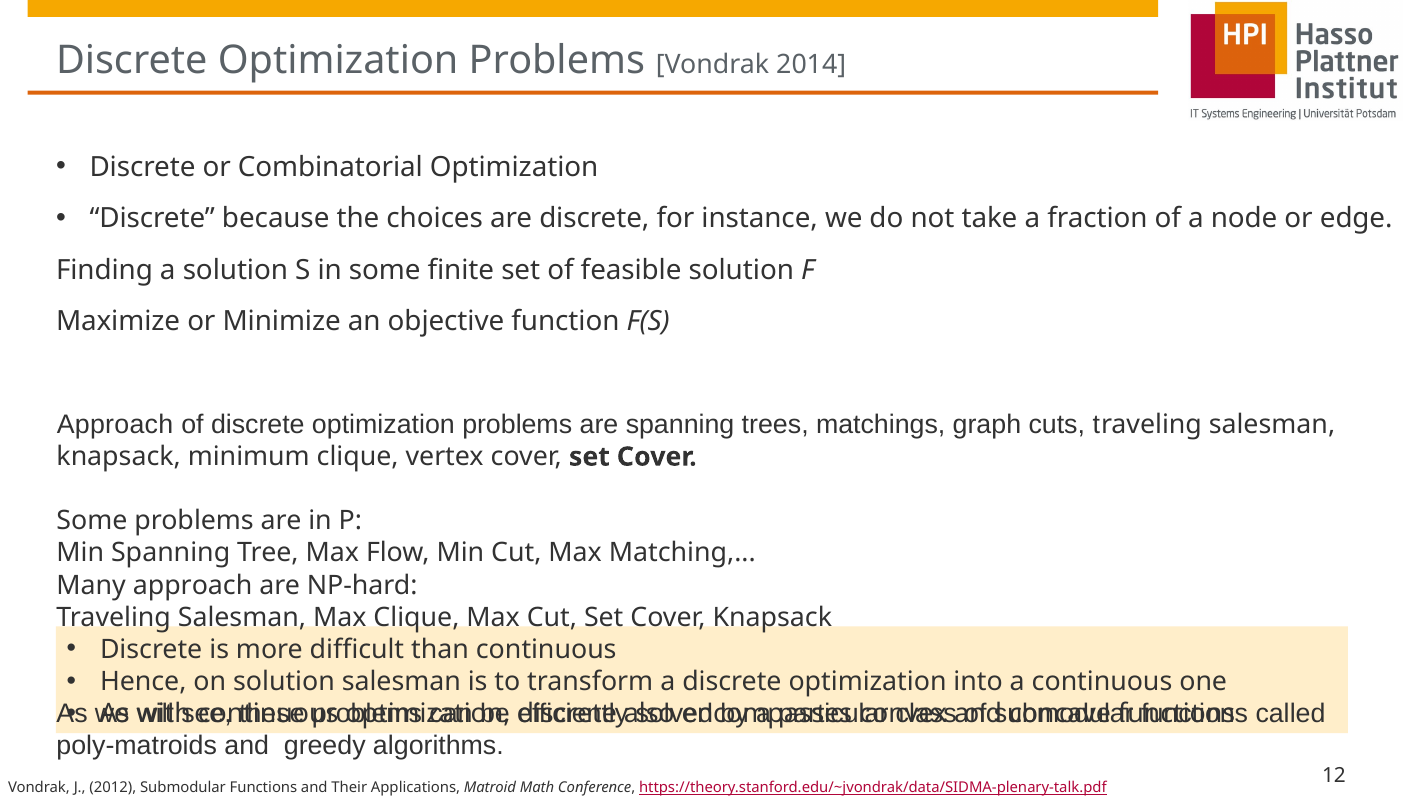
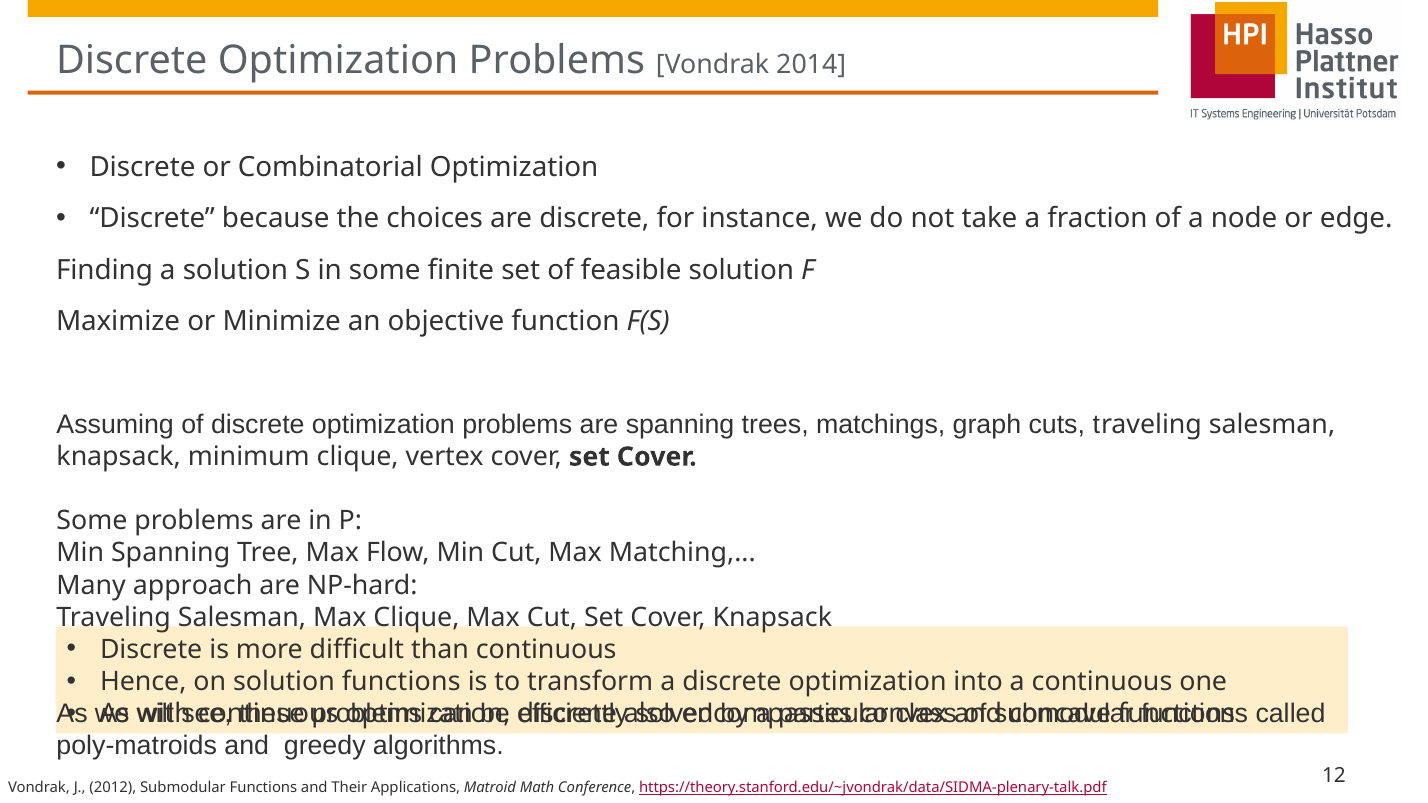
Approach: Approach -> Assuming (115, 425)
solution salesman: salesman -> functions (401, 682)
